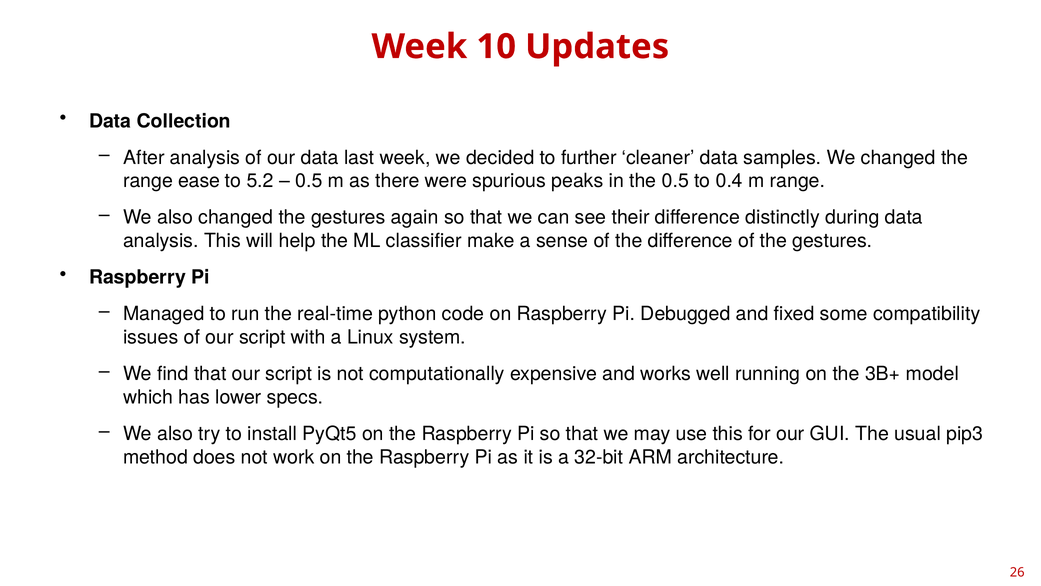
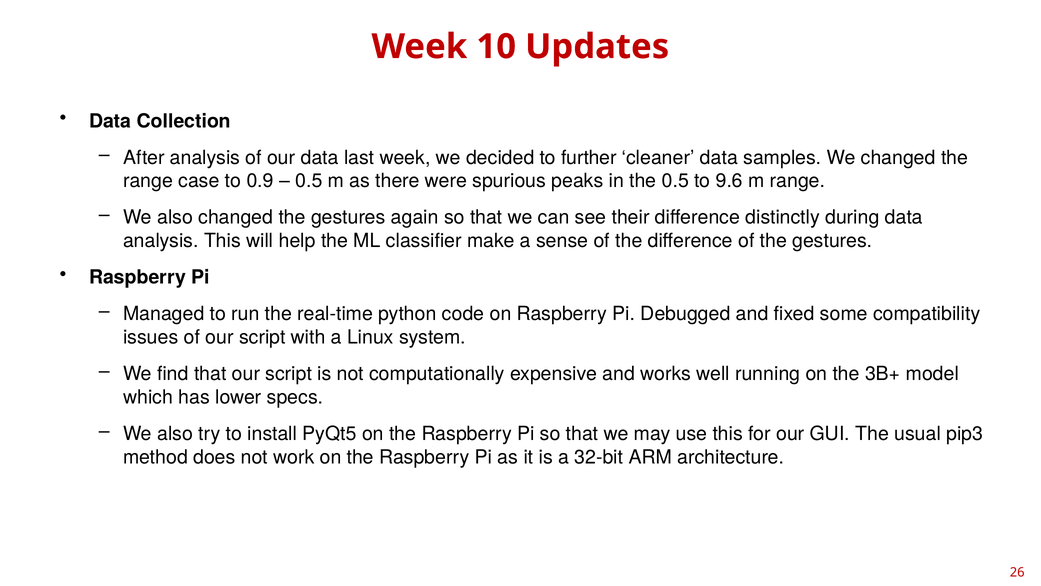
ease: ease -> case (199, 181)
5.2: 5.2 -> 0.9 (260, 181)
0.4: 0.4 -> 9.6 (729, 181)
